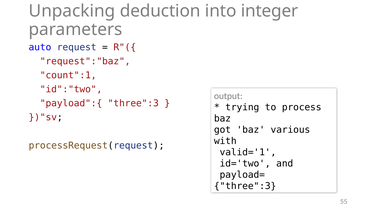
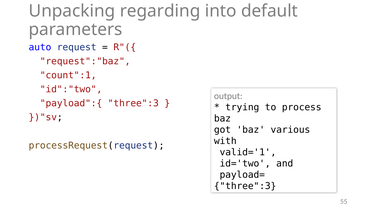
deduction: deduction -> regarding (160, 11)
integer: integer -> default (269, 11)
